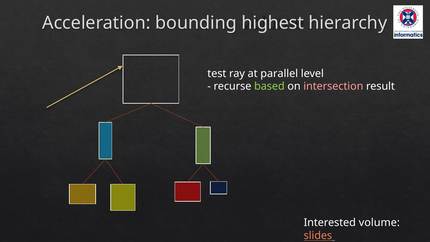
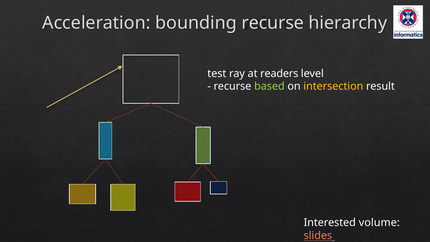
bounding highest: highest -> recurse (273, 23)
parallel: parallel -> readers (279, 73)
intersection colour: pink -> yellow (333, 86)
